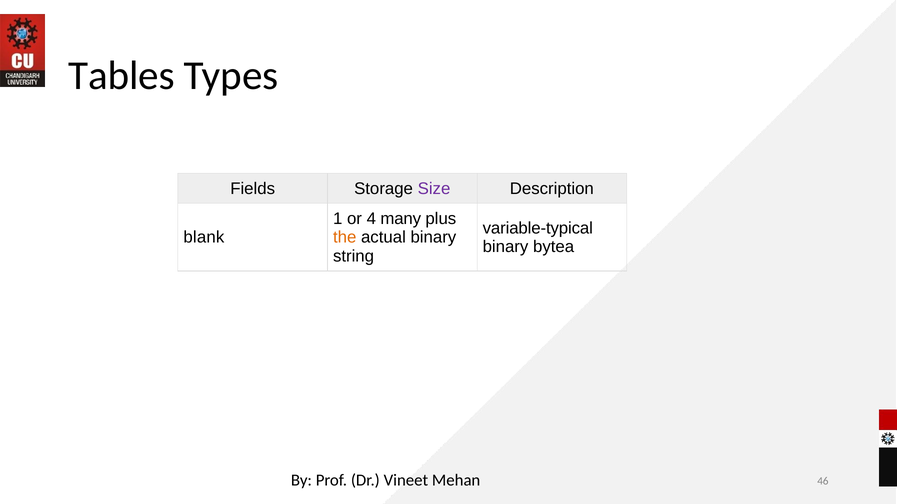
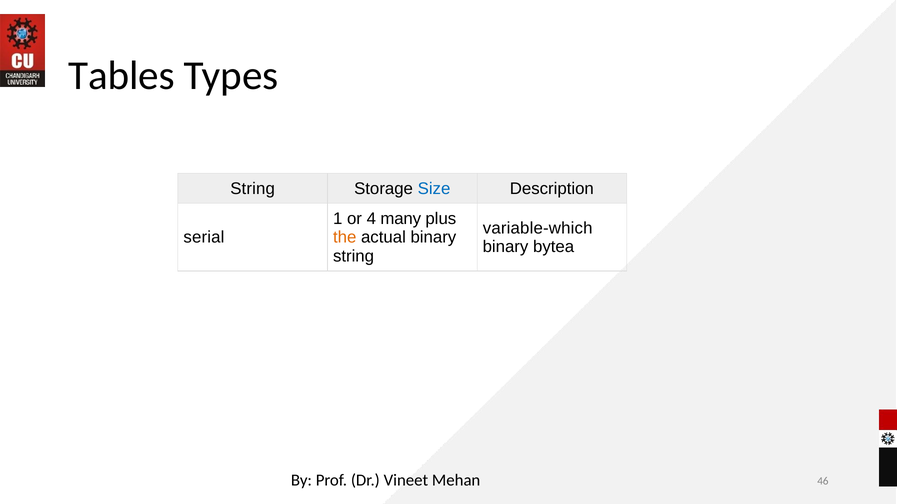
Fields: Fields -> String (253, 189)
Size colour: purple -> blue (434, 189)
variable-typical: variable-typical -> variable-which (538, 228)
blank: blank -> serial (204, 238)
